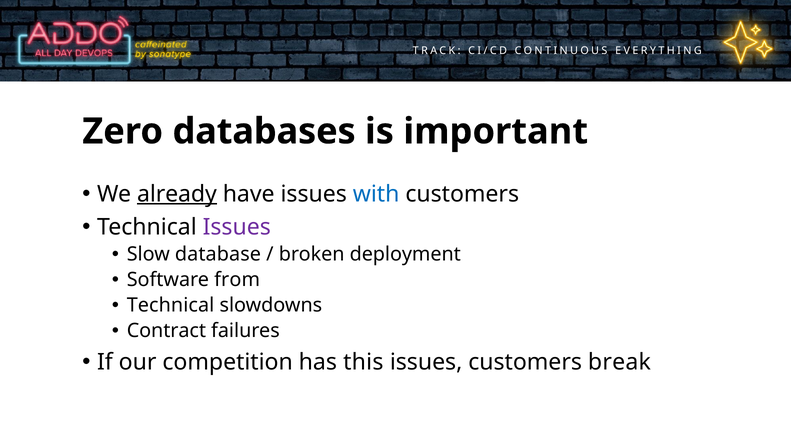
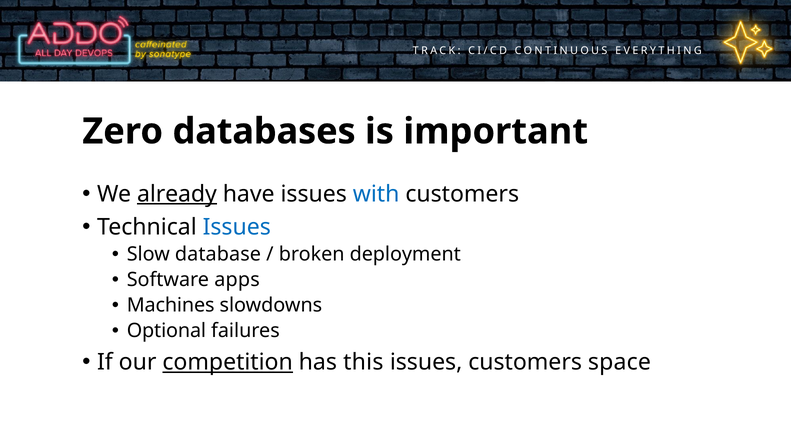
Issues colour: purple -> blue (237, 227)
from: from -> apps (237, 280)
Technical: Technical -> Machines (171, 305)
Contract: Contract -> Optional (166, 331)
competition underline: none -> present (228, 362)
break: break -> space (619, 362)
